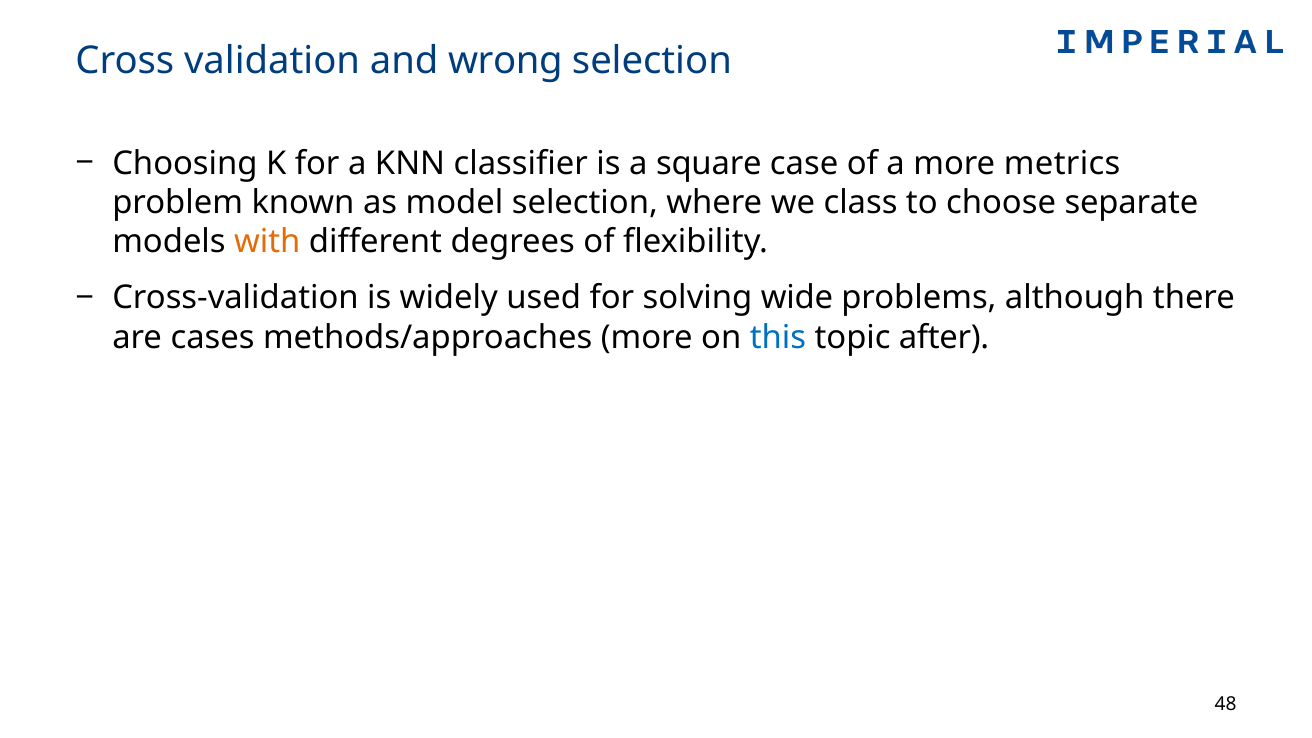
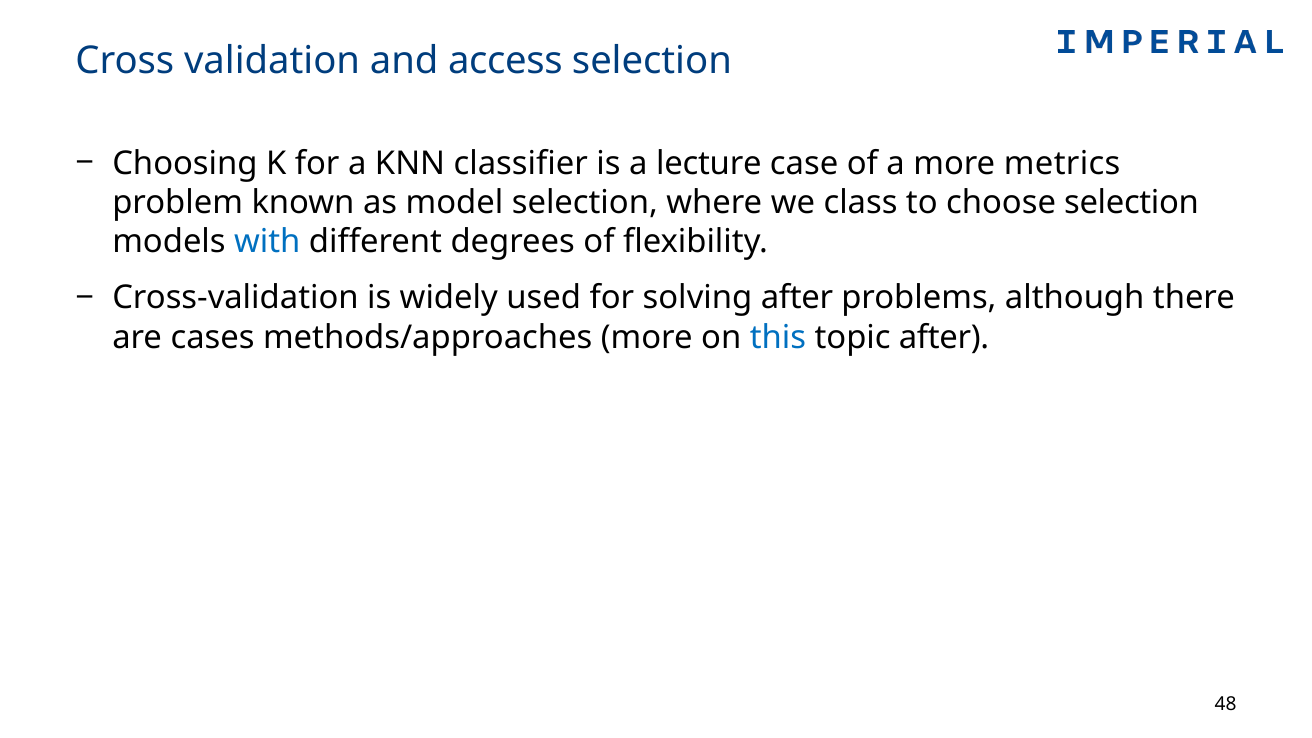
wrong: wrong -> access (505, 61)
square: square -> lecture (709, 163)
choose separate: separate -> selection (1132, 203)
with colour: orange -> blue (267, 242)
solving wide: wide -> after (797, 298)
